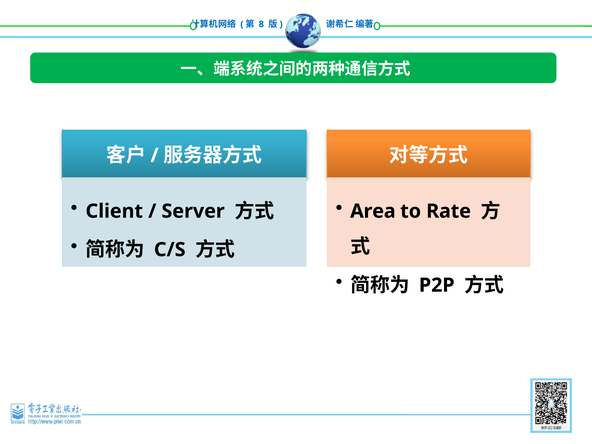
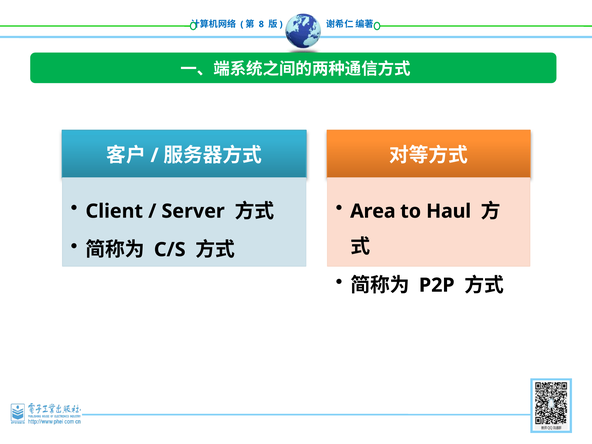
Rate: Rate -> Haul (449, 211)
